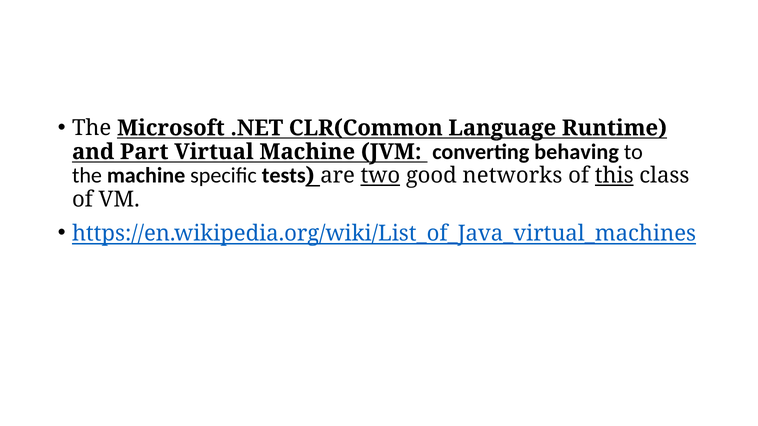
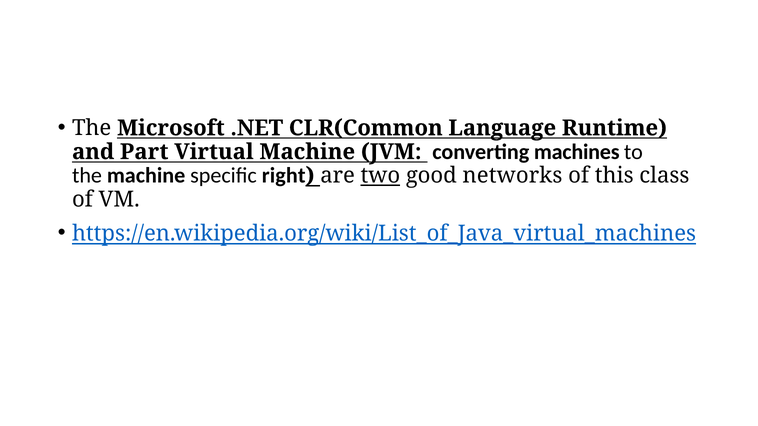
behaving: behaving -> machines (577, 152)
tests: tests -> right (284, 176)
this underline: present -> none (614, 176)
